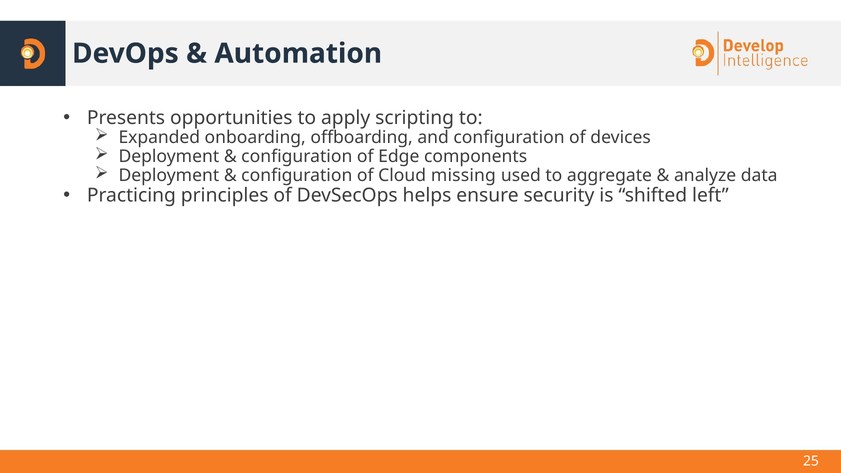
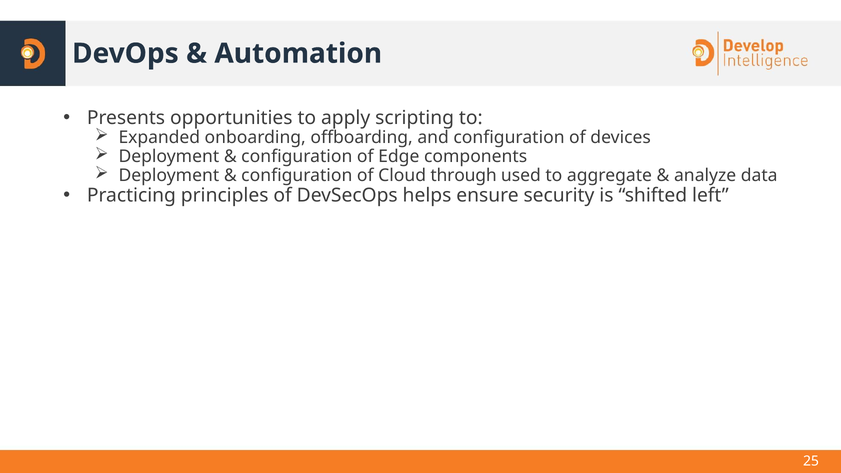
missing: missing -> through (464, 176)
